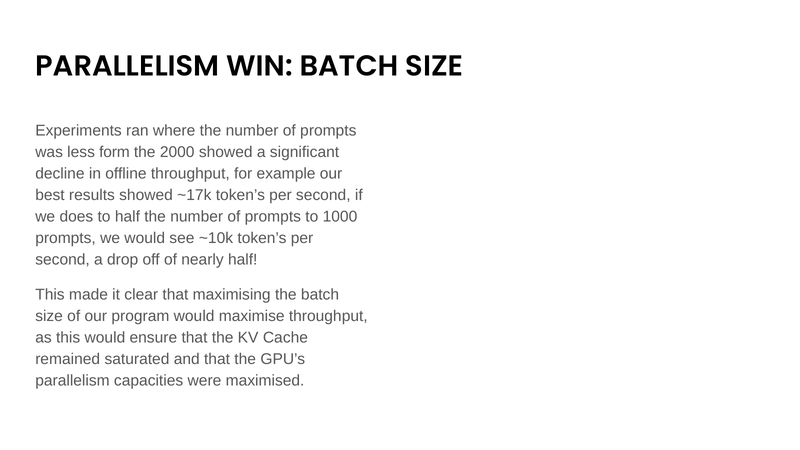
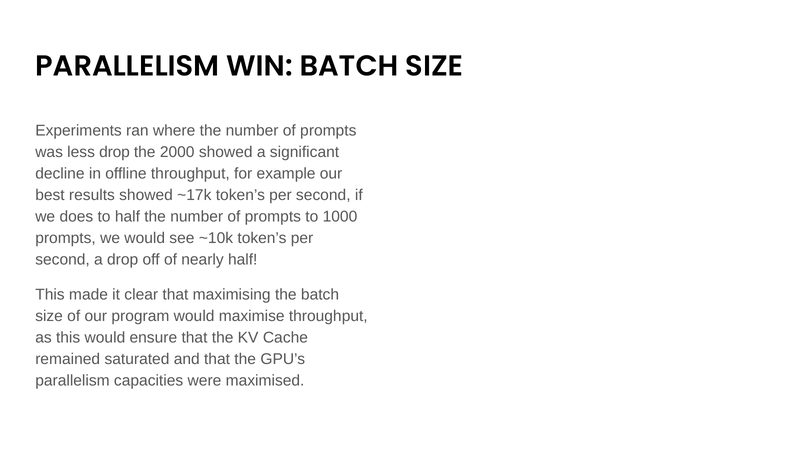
less form: form -> drop (115, 152)
